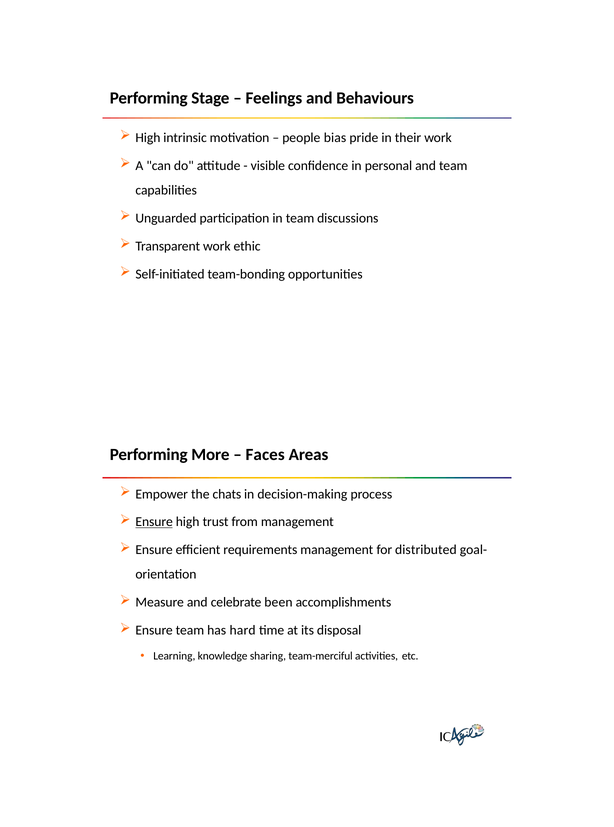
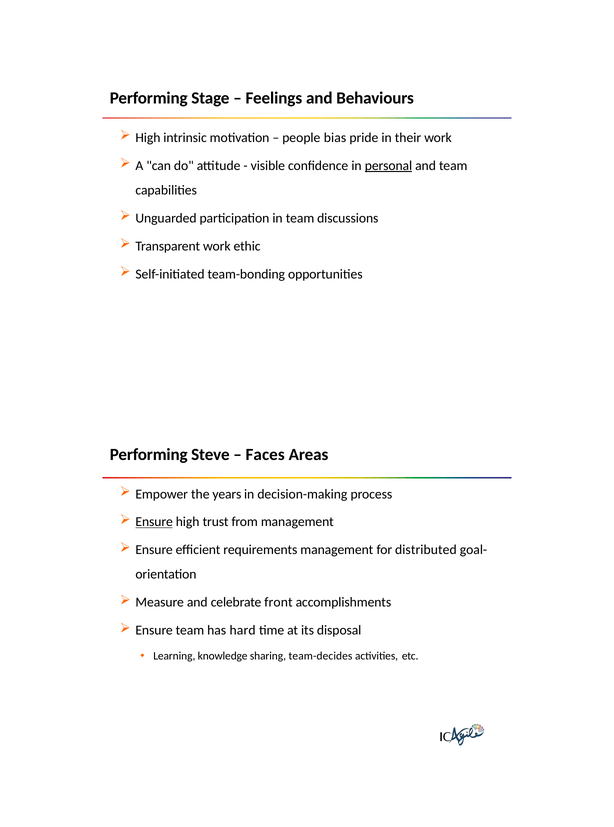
personal underline: none -> present (388, 166)
More: More -> Steve (210, 455)
chats: chats -> years (227, 494)
been: been -> front (278, 603)
team-merciful: team-merciful -> team-decides (320, 656)
